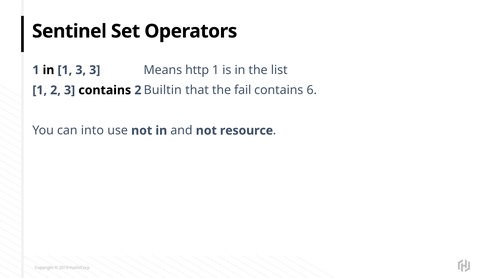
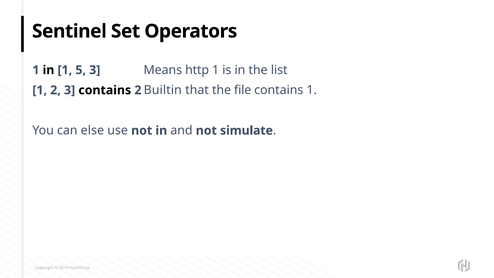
1 3: 3 -> 5 (81, 70)
fail: fail -> file (243, 90)
contains 6: 6 -> 1 (312, 90)
into: into -> else (92, 130)
resource: resource -> simulate (246, 130)
